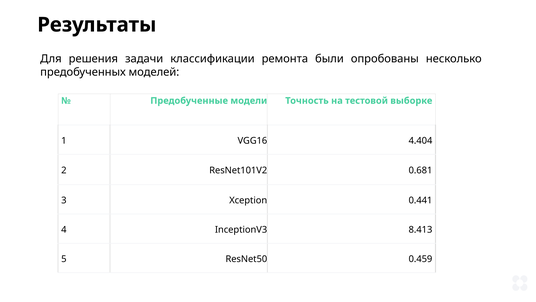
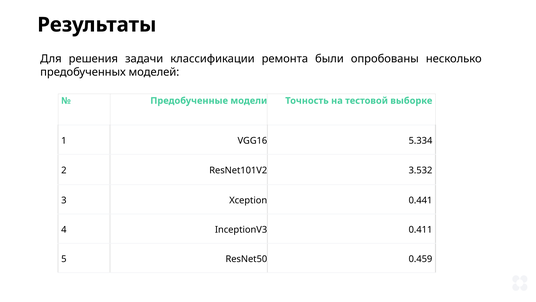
4.404: 4.404 -> 5.334 (420, 140)
0.681: 0.681 -> 3.532 (420, 170)
8.413: 8.413 -> 0.411 (420, 229)
